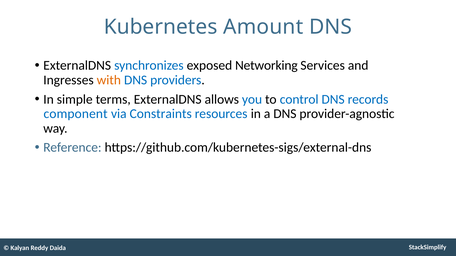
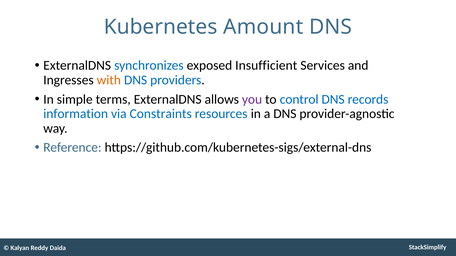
Networking: Networking -> Insufficient (266, 66)
you colour: blue -> purple (252, 99)
component: component -> information (76, 114)
